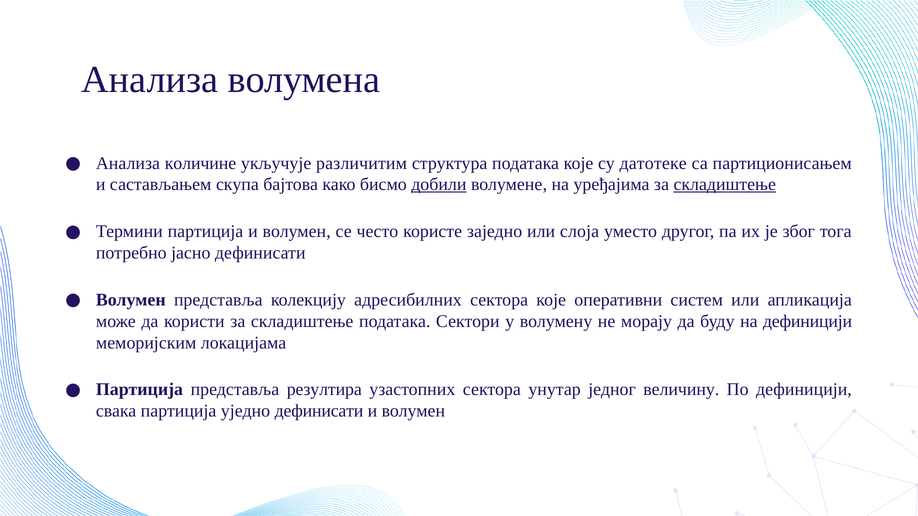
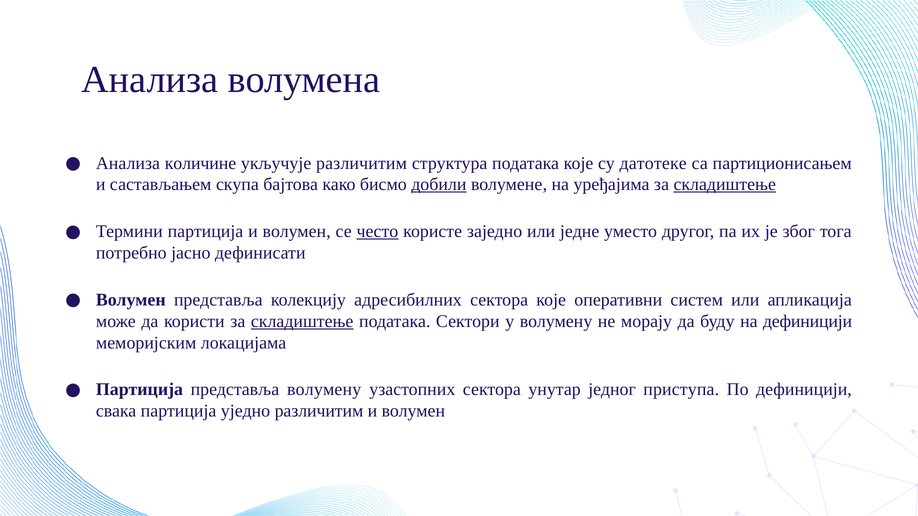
често underline: none -> present (377, 232)
слоја: слоја -> једне (580, 232)
складиштење underline: none -> present (302, 321)
представља резултира: резултира -> волумену (324, 390)
величину: величину -> приступа (681, 390)
уједно дефинисати: дефинисати -> различитим (319, 411)
